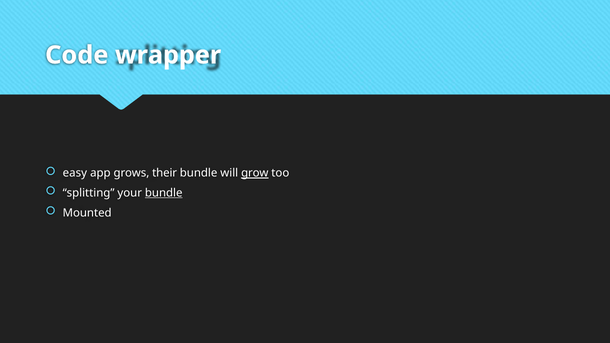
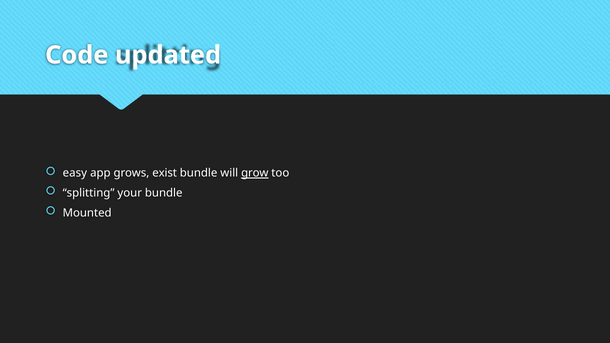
wrapper: wrapper -> updated (168, 55)
their: their -> exist (165, 173)
bundle underline: present -> none (164, 193)
